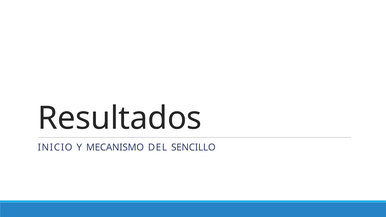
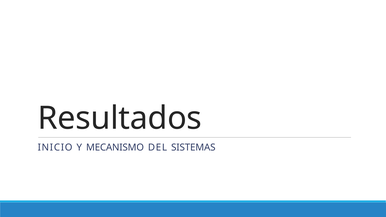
SENCILLO: SENCILLO -> SISTEMAS (193, 148)
